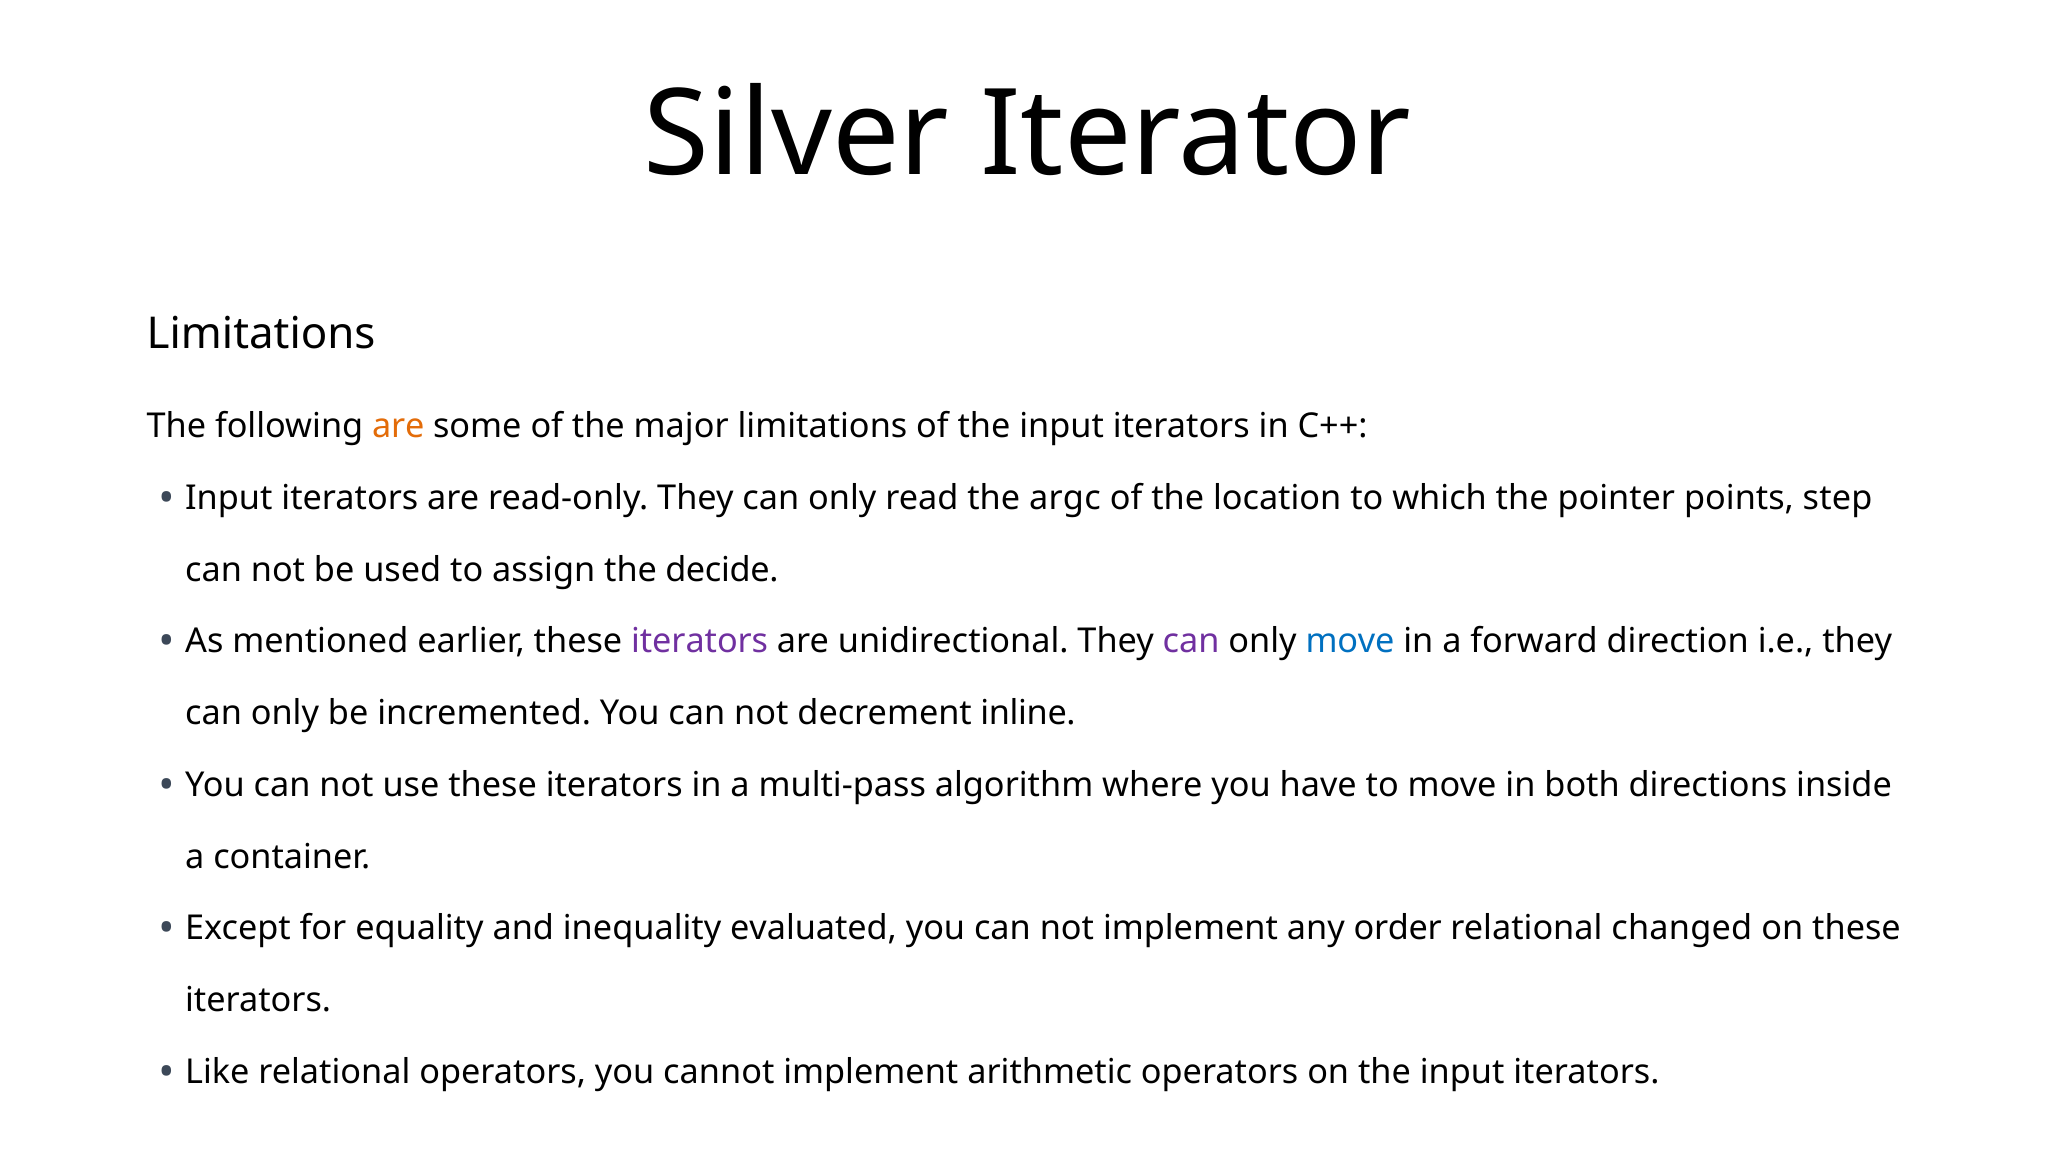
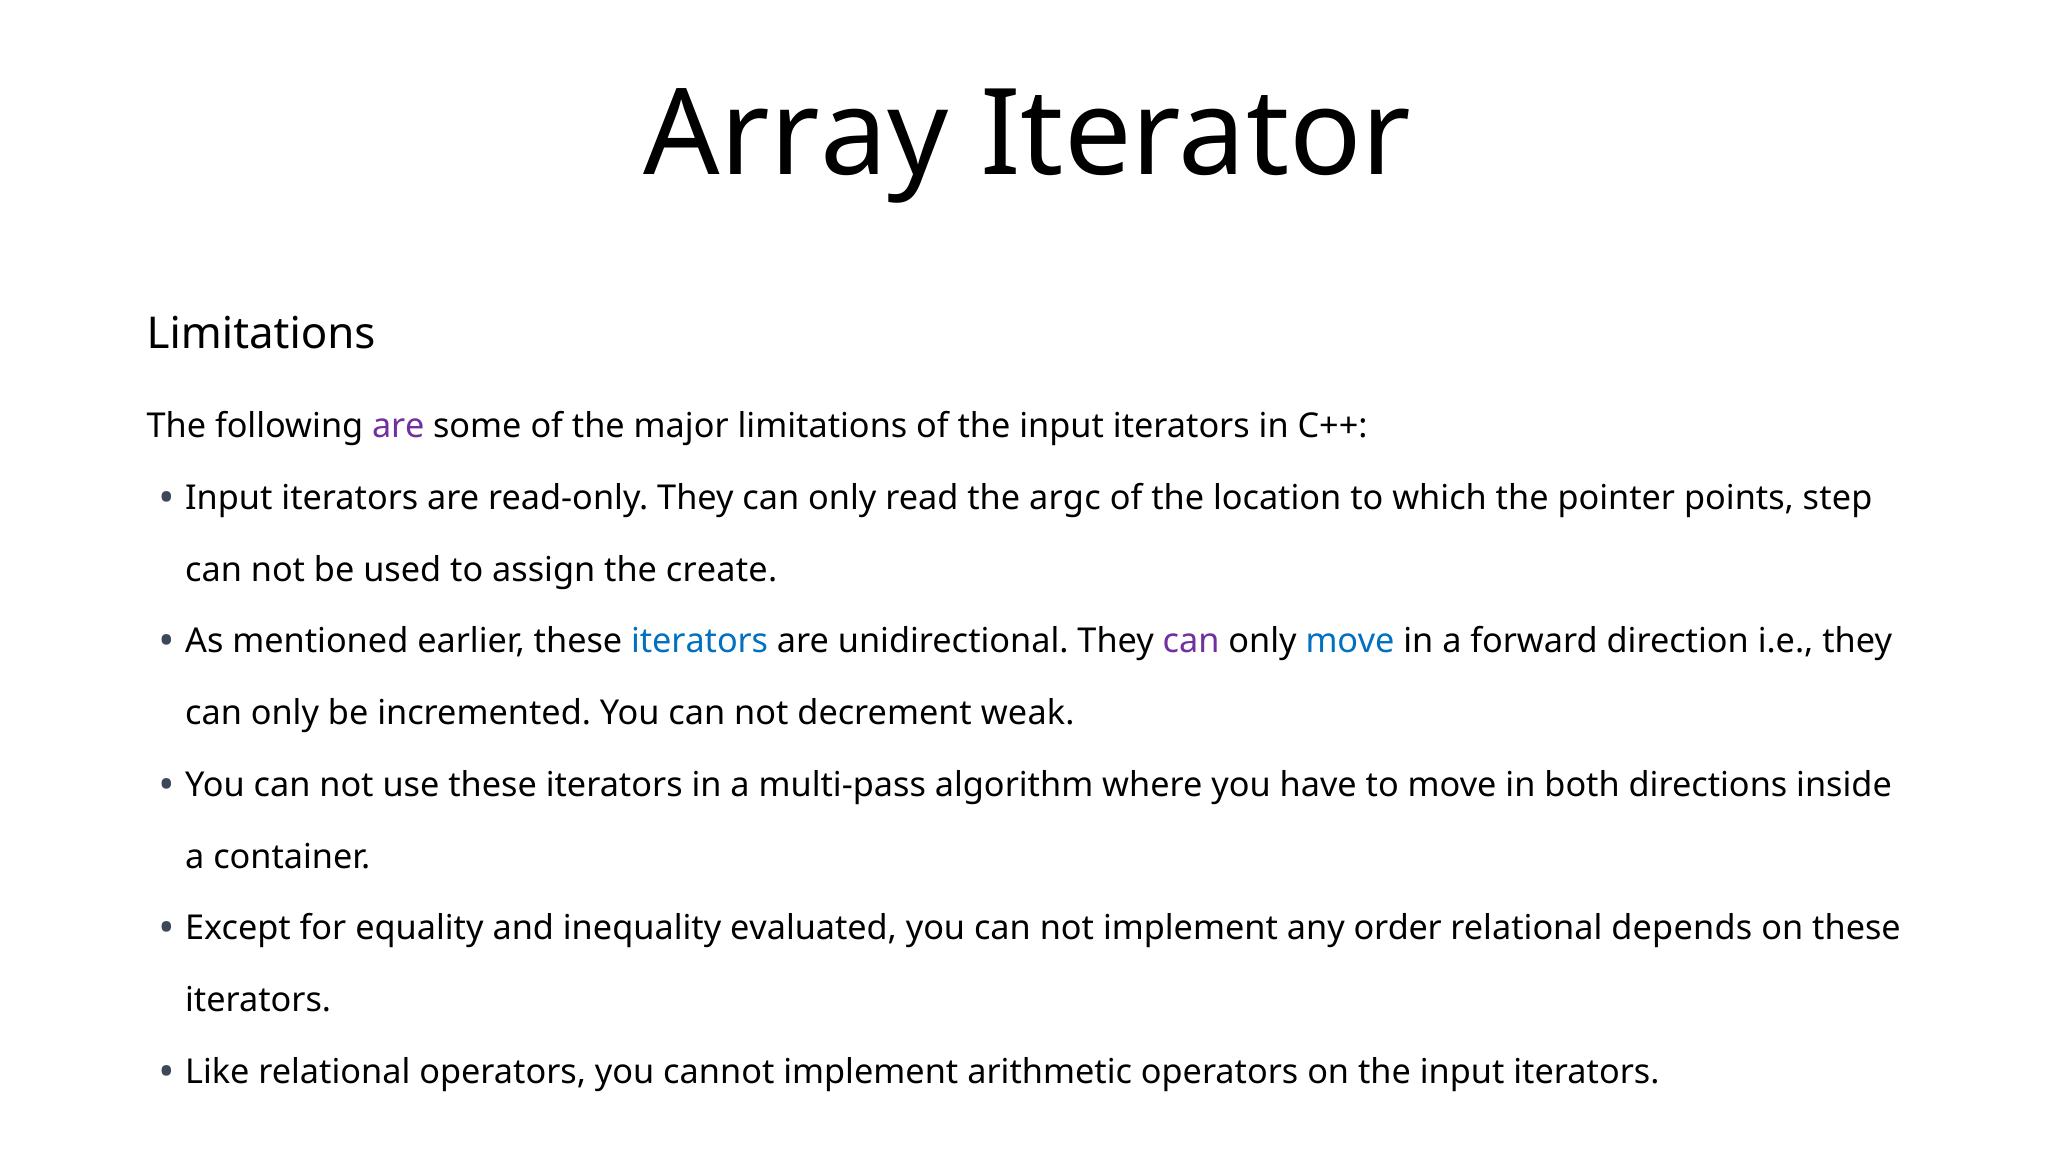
Silver: Silver -> Array (796, 135)
are colour: orange -> purple (398, 426)
decide: decide -> create (722, 570)
iterators colour: purple -> blue (700, 642)
inline: inline -> weak (1028, 713)
changed: changed -> depends (1682, 928)
